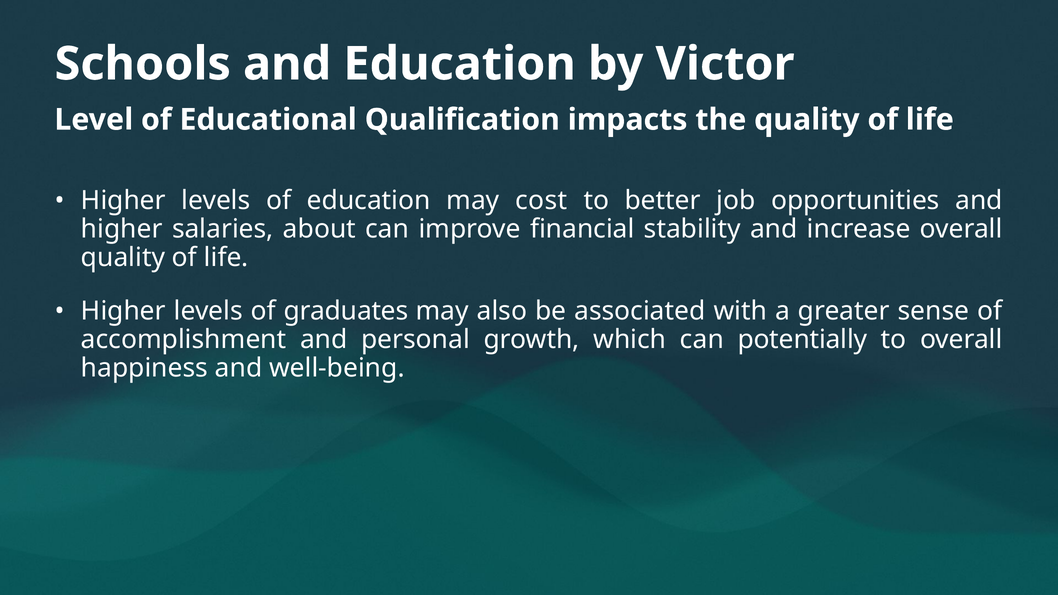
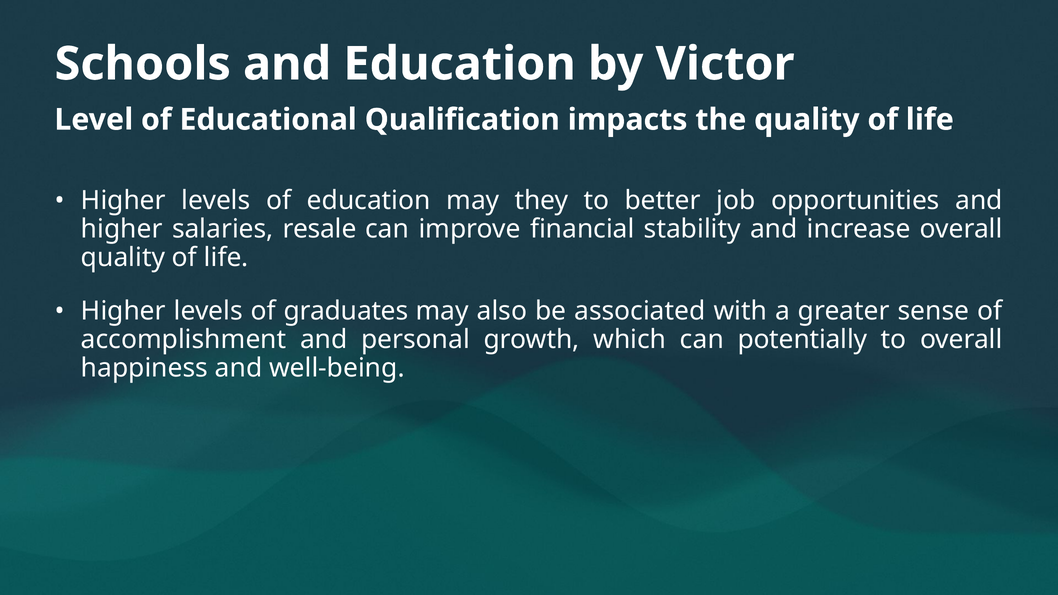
cost: cost -> they (542, 201)
about: about -> resale (320, 229)
